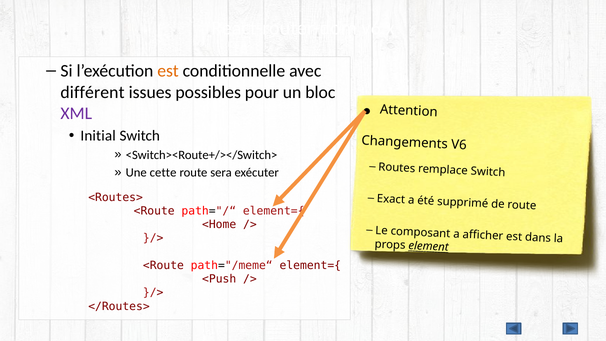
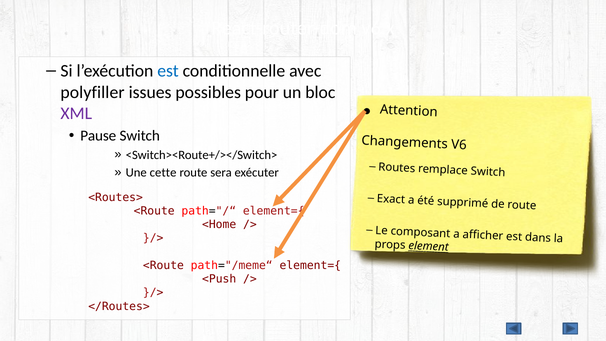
est colour: orange -> blue (168, 71)
différent: différent -> polyfiller (92, 92)
Initial: Initial -> Pause (98, 136)
